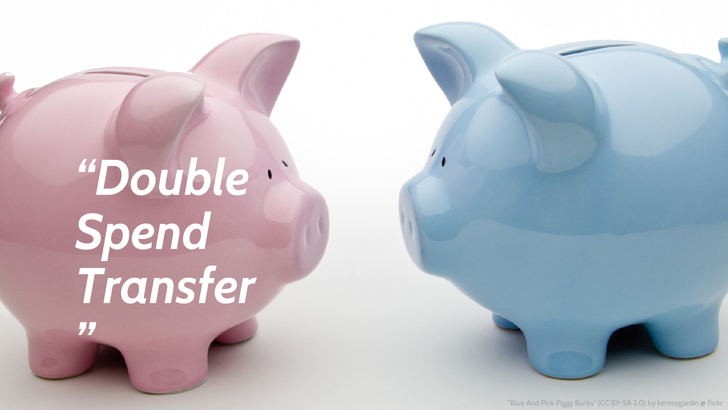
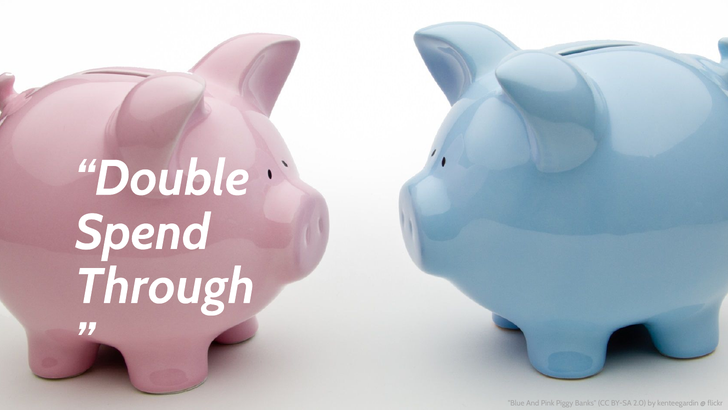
Transfer: Transfer -> Through (165, 286)
